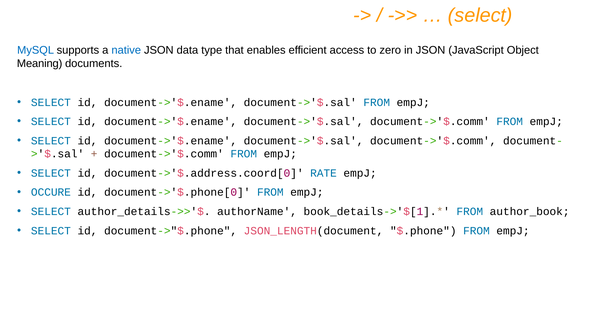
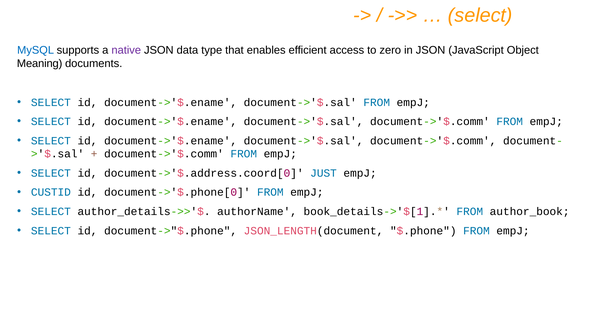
native colour: blue -> purple (126, 50)
RATE: RATE -> JUST (324, 173)
OCCURE: OCCURE -> CUSTID (51, 193)
